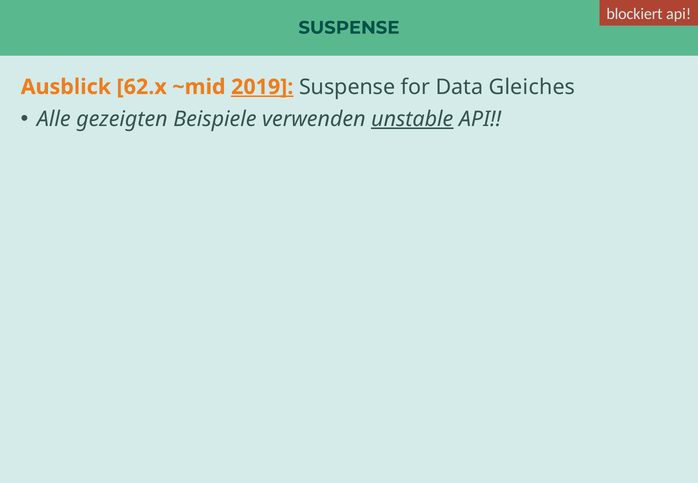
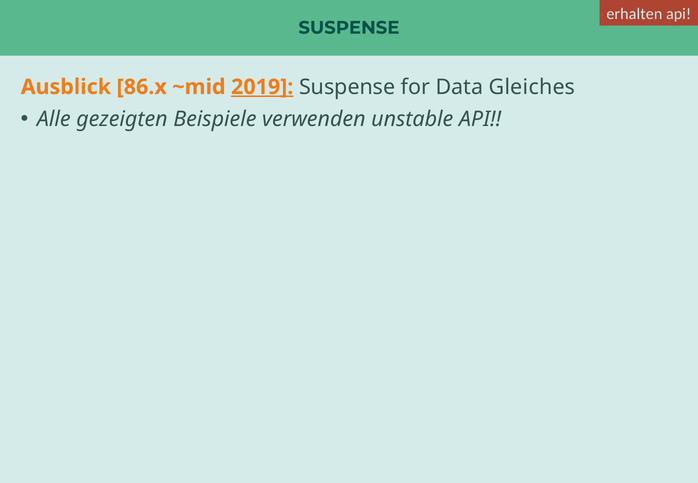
blockiert: blockiert -> erhalten (634, 14)
62.x: 62.x -> 86.x (142, 87)
unstable underline: present -> none (412, 119)
